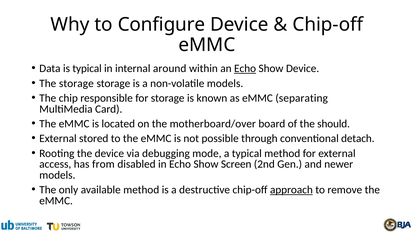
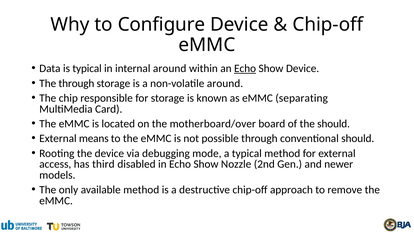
The storage: storage -> through (76, 83)
non-volatile models: models -> around (225, 83)
stored: stored -> means (94, 139)
conventional detach: detach -> should (358, 139)
from: from -> third (103, 164)
Screen: Screen -> Nozzle (236, 164)
approach underline: present -> none (291, 190)
